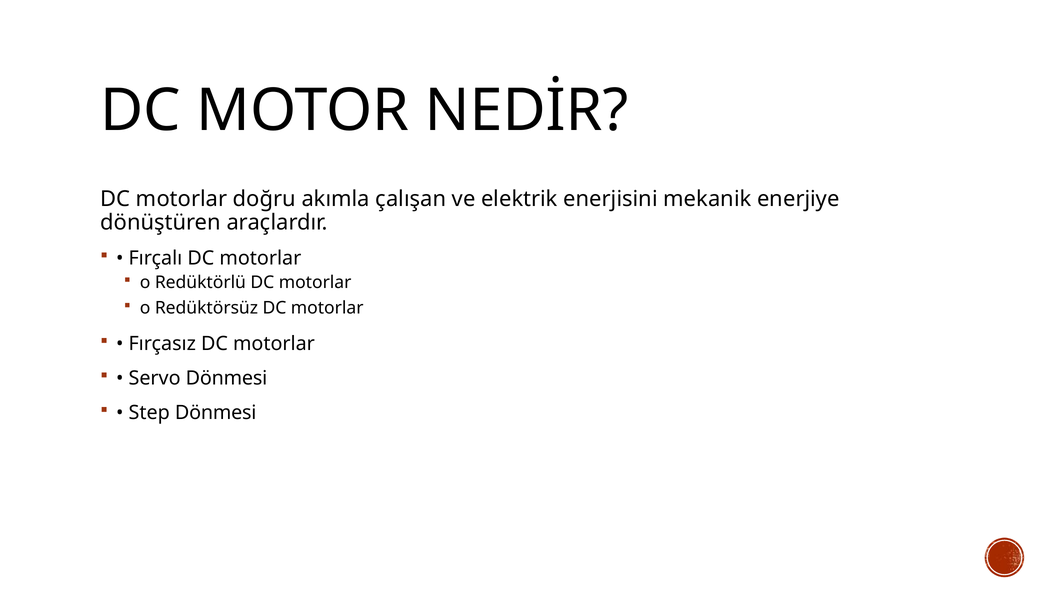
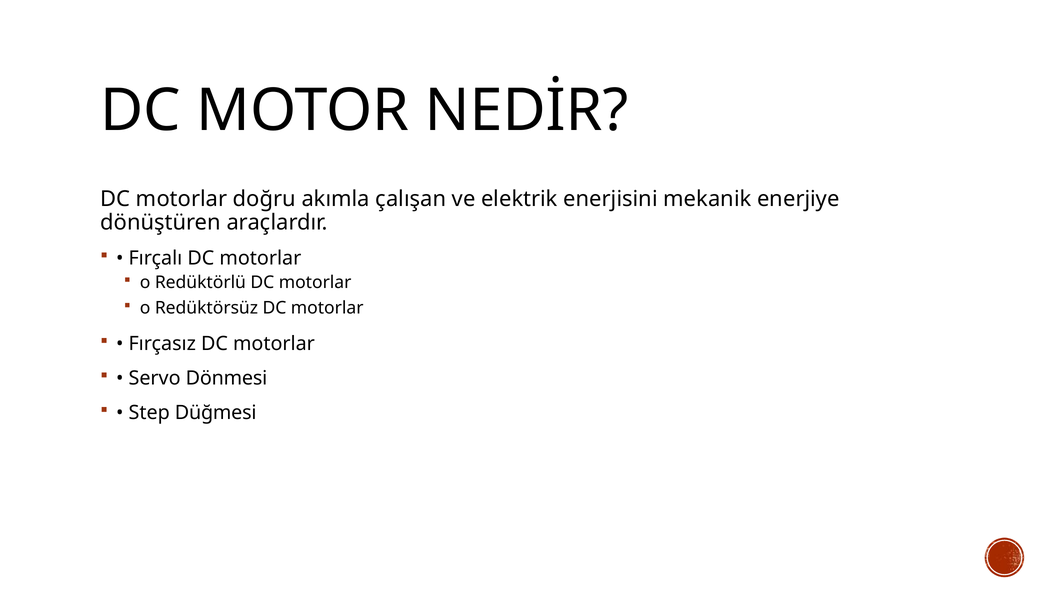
Step Dönmesi: Dönmesi -> Düğmesi (216, 413)
